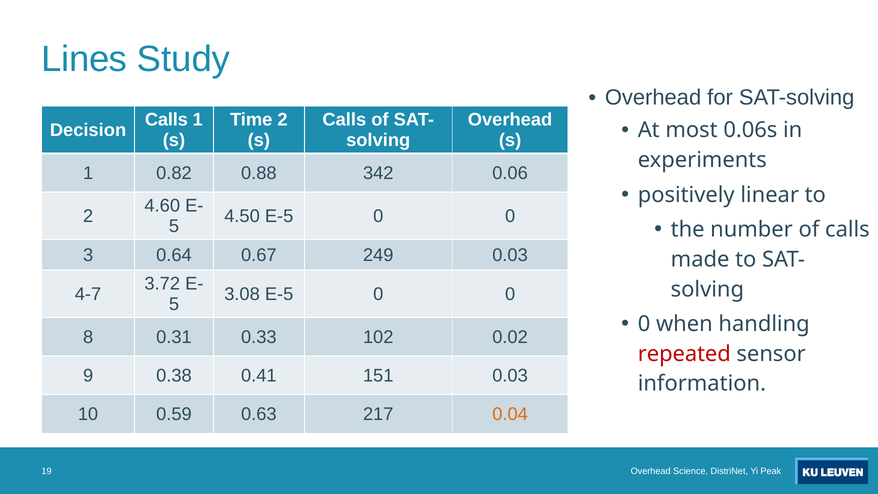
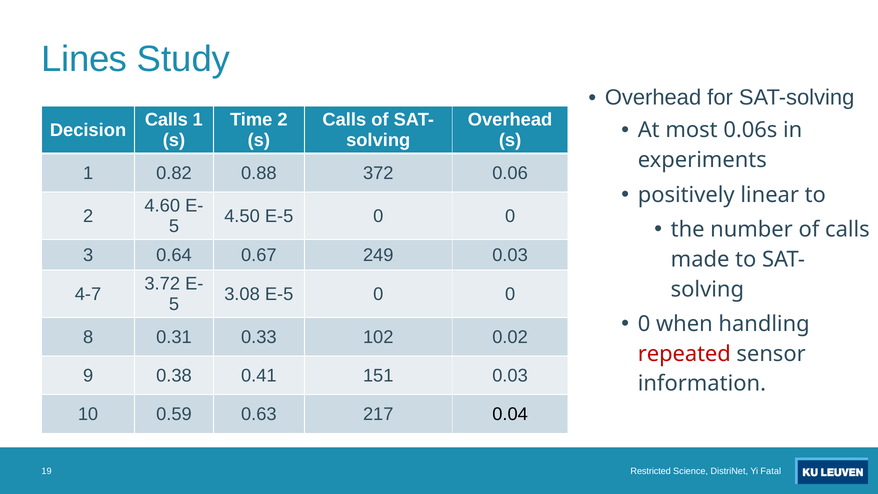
342: 342 -> 372 (378, 173)
0.04 colour: orange -> black (510, 414)
Overhead: Overhead -> Restricted (651, 471)
Peak: Peak -> Fatal (771, 471)
